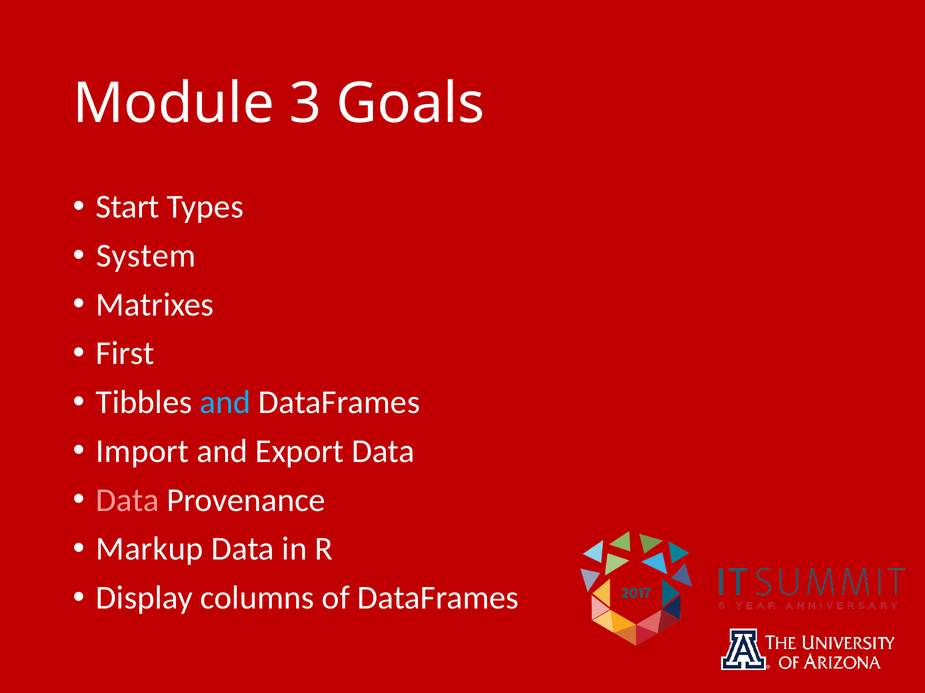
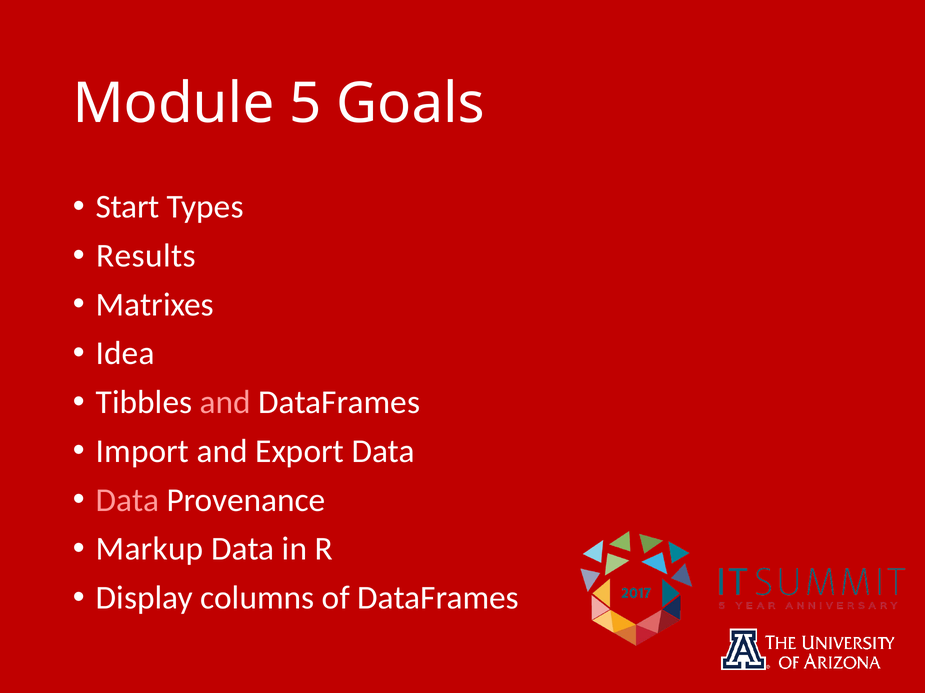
3: 3 -> 5 (305, 104)
System: System -> Results (146, 256)
First: First -> Idea (125, 354)
and colour: light blue -> pink (225, 403)
